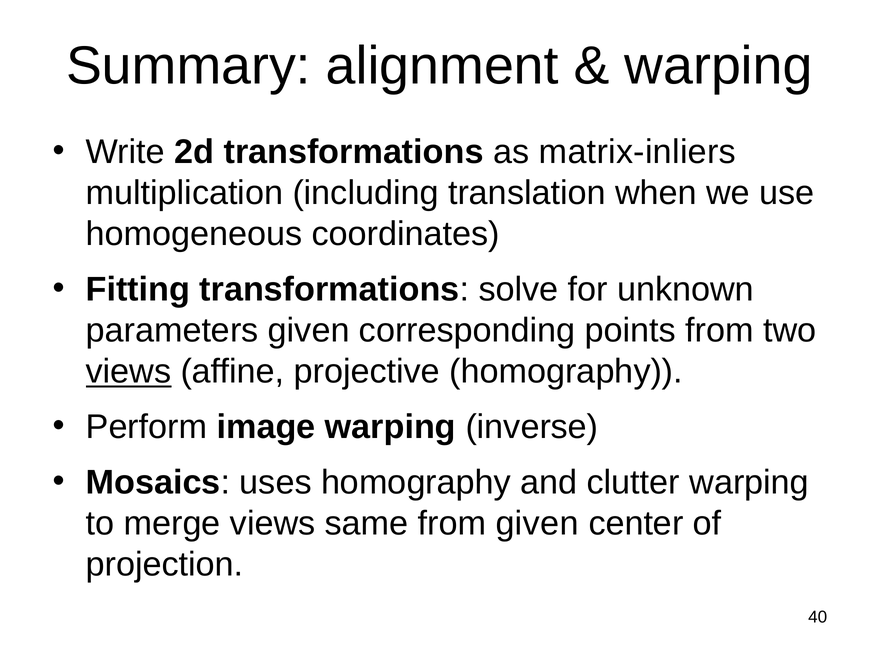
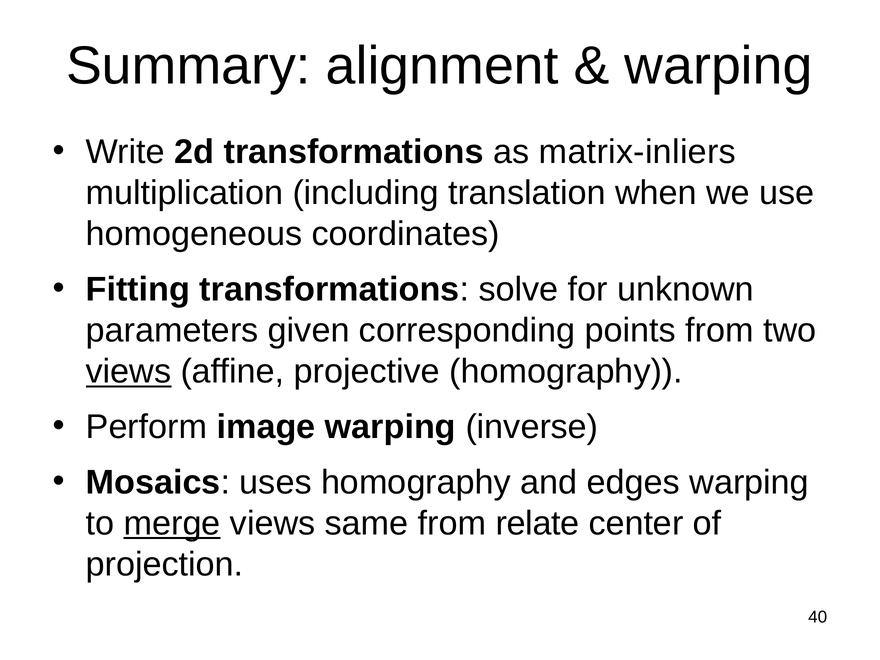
clutter: clutter -> edges (633, 482)
merge underline: none -> present (172, 523)
from given: given -> relate (538, 523)
